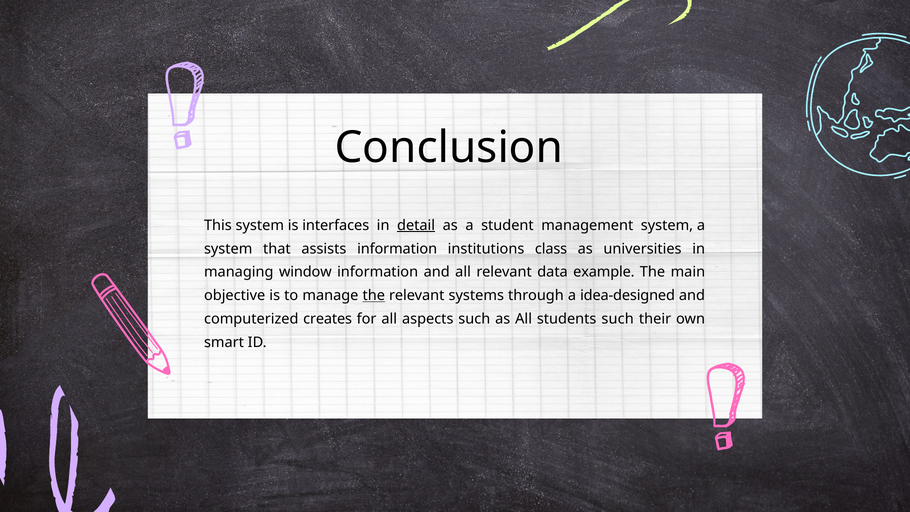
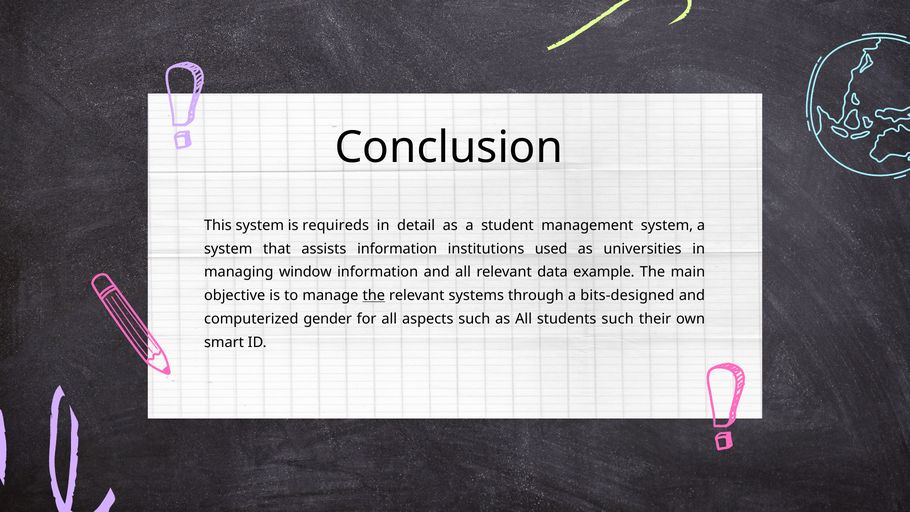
interfaces: interfaces -> requireds (336, 225)
detail underline: present -> none (416, 225)
class: class -> used (551, 249)
idea-designed: idea-designed -> bits-designed (627, 295)
creates: creates -> gender (328, 319)
